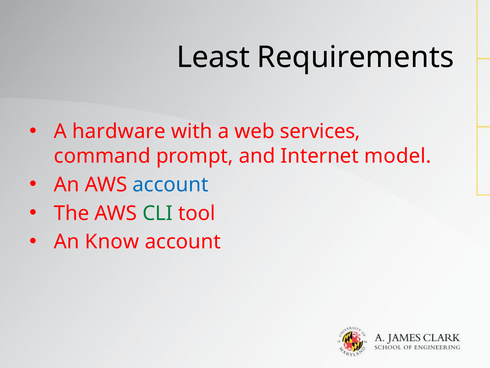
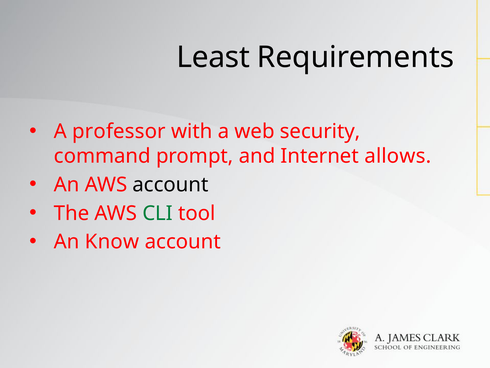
hardware: hardware -> professor (119, 131)
services: services -> security (320, 131)
model: model -> allows (398, 156)
account colour: blue -> black (171, 184)
